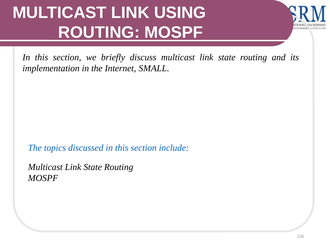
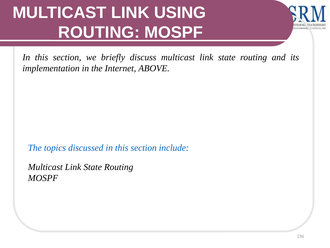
SMALL: SMALL -> ABOVE (154, 68)
